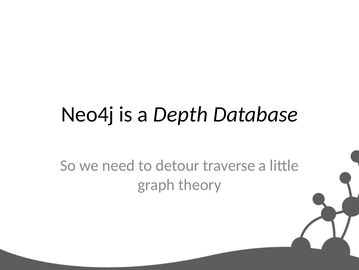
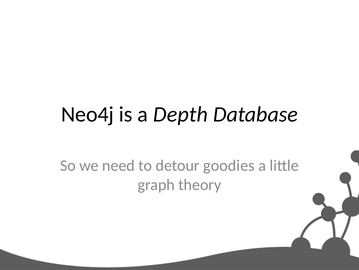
traverse: traverse -> goodies (229, 165)
